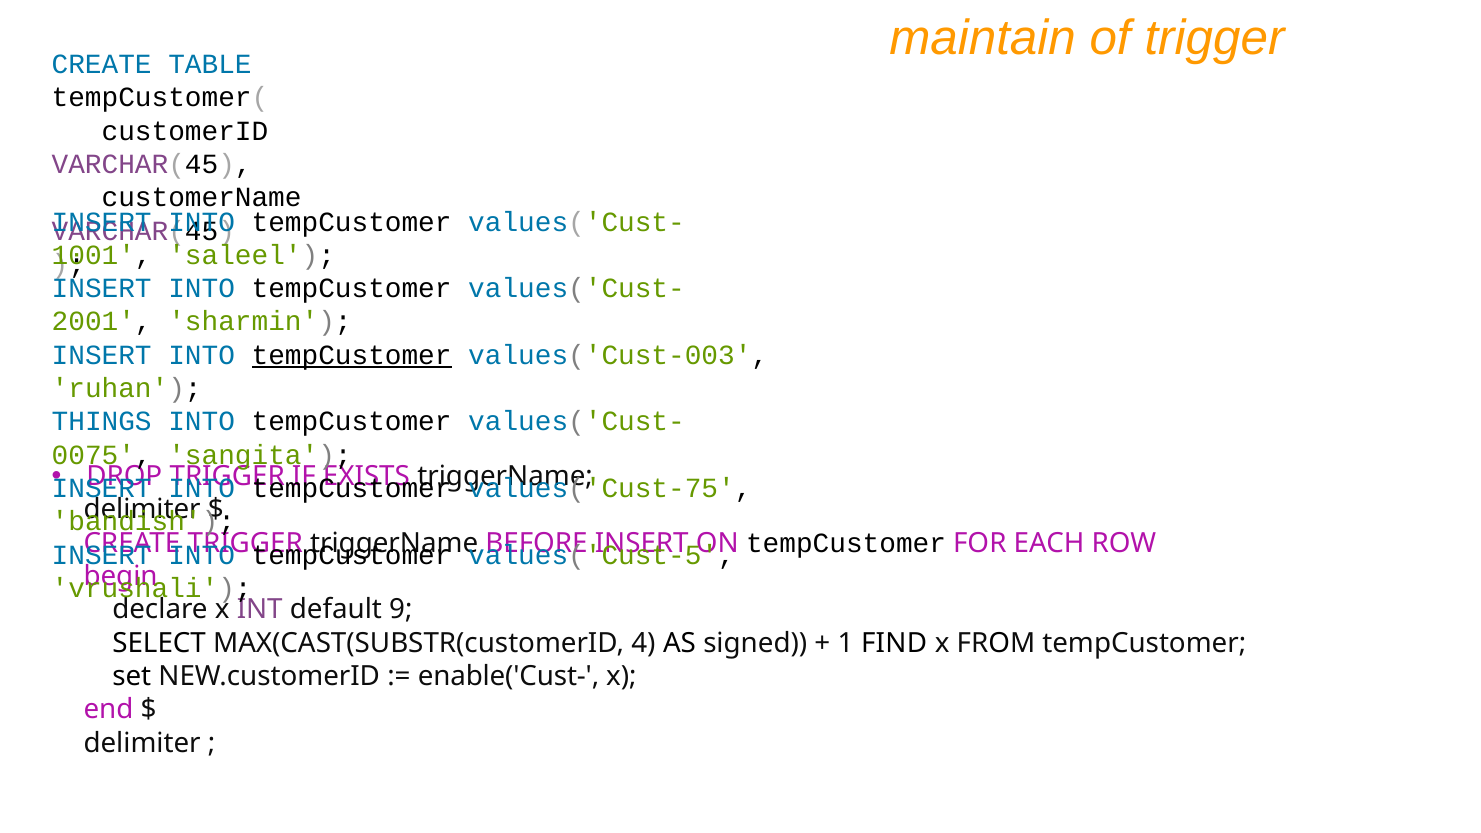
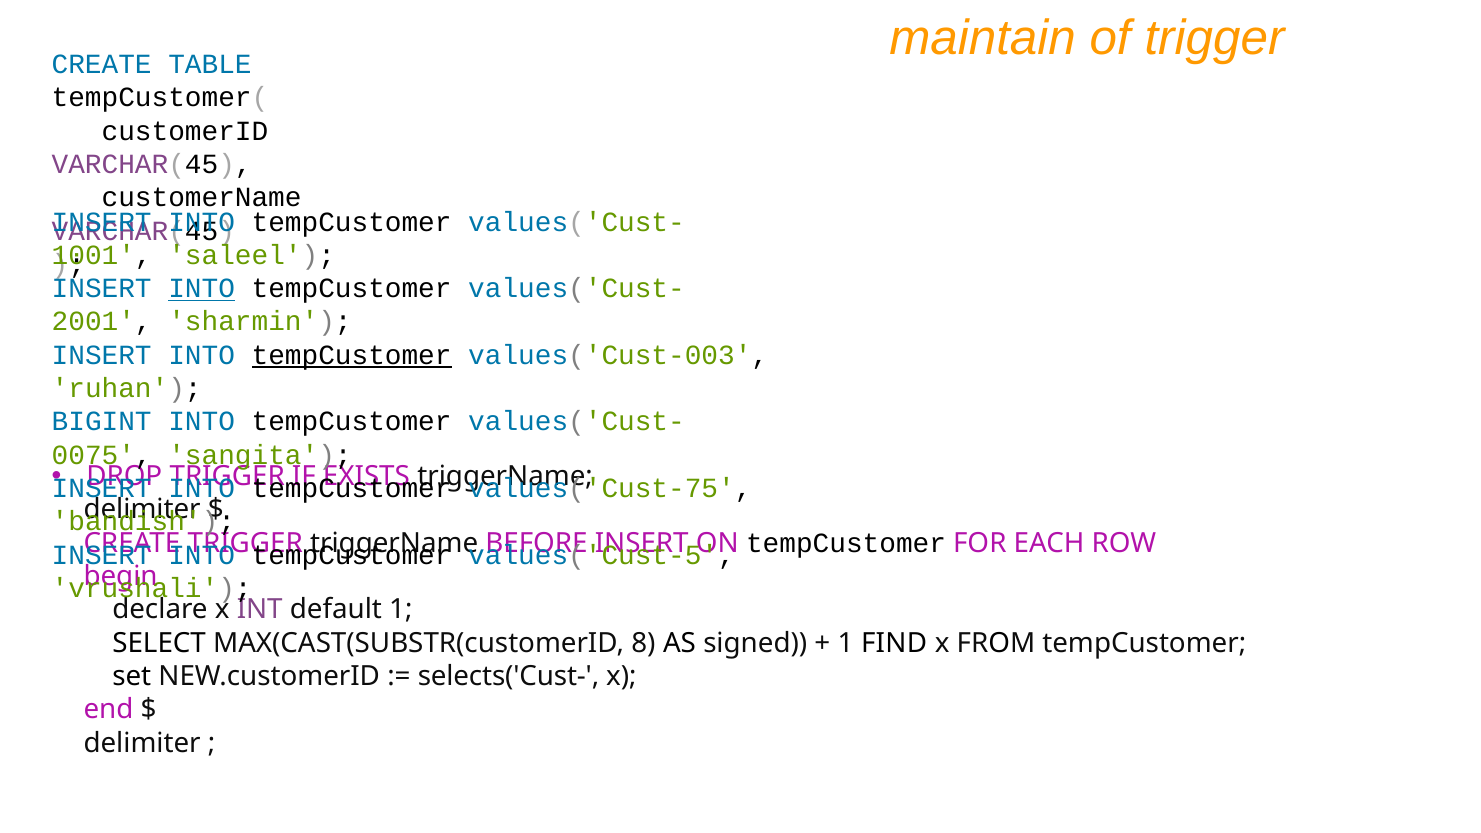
INTO underline: none -> present (202, 289)
THINGS: THINGS -> BIGINT (102, 422)
default 9: 9 -> 1 (401, 610)
4: 4 -> 8 (643, 643)
enable('Cust-: enable('Cust- -> selects('Cust- (509, 676)
